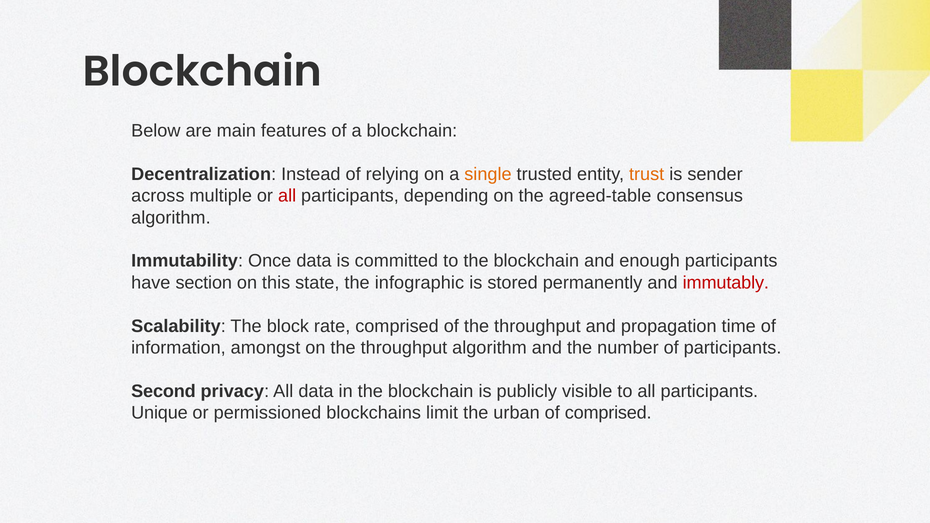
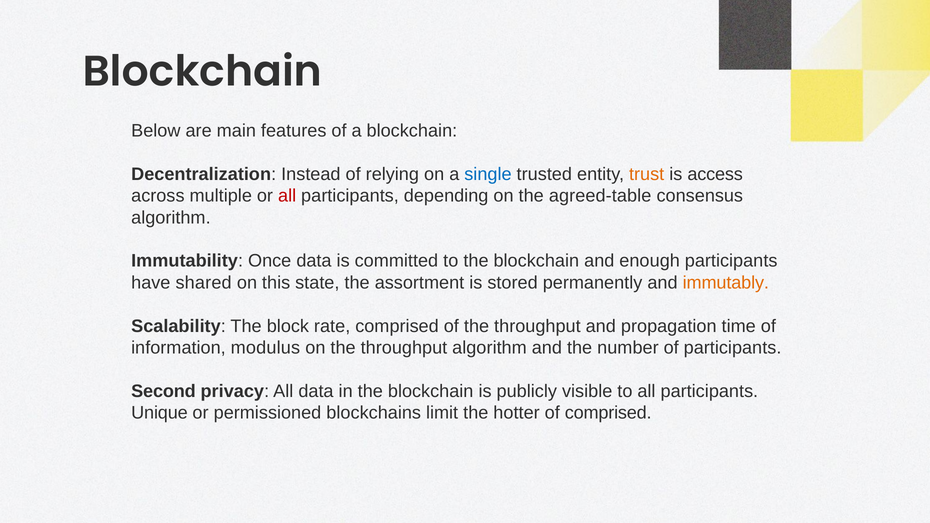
single colour: orange -> blue (488, 174)
sender: sender -> access (715, 174)
section: section -> shared (204, 283)
infographic: infographic -> assortment (419, 283)
immutably colour: red -> orange (726, 283)
amongst: amongst -> modulus (265, 348)
urban: urban -> hotter (517, 413)
